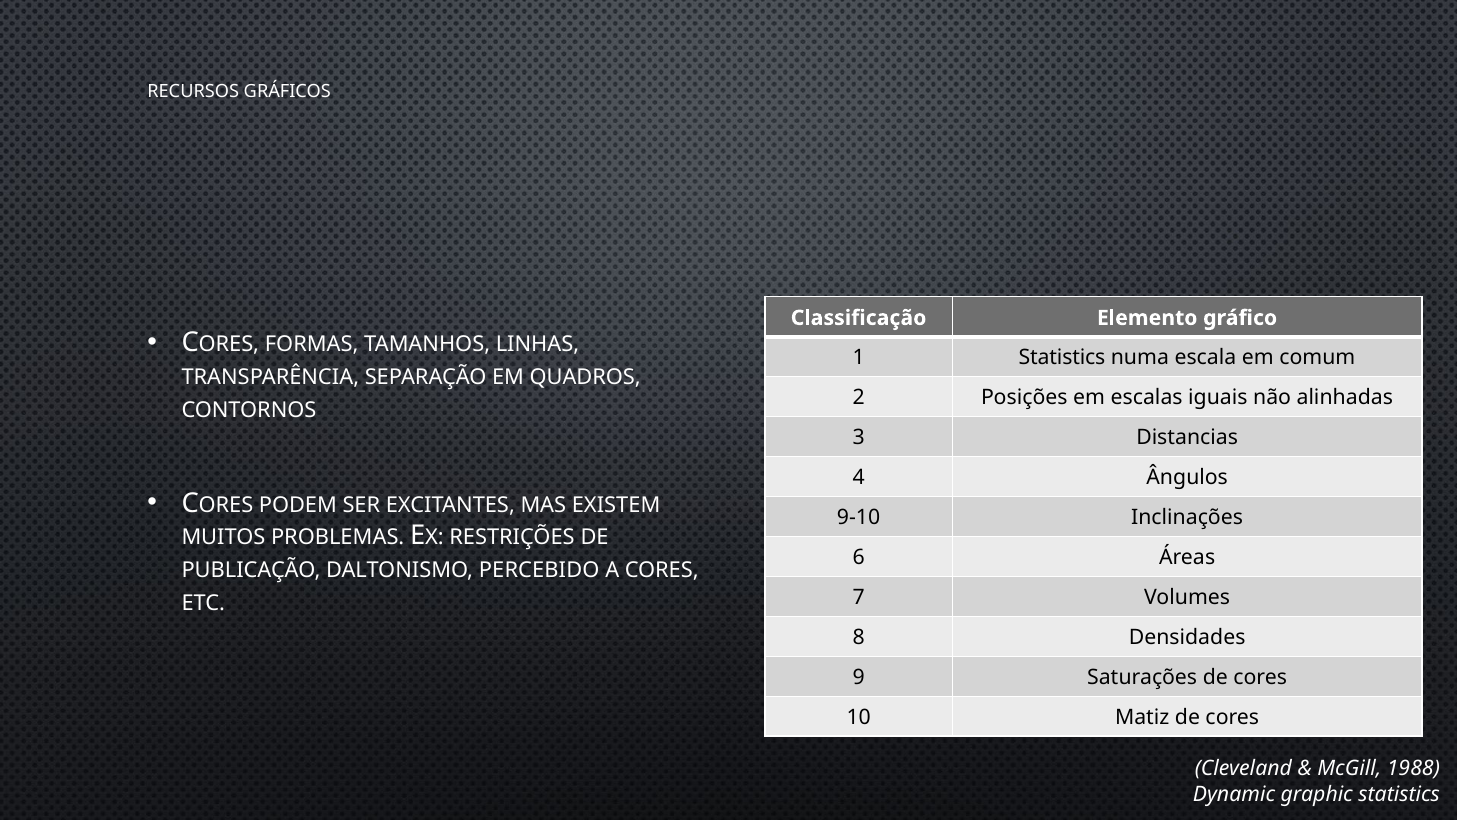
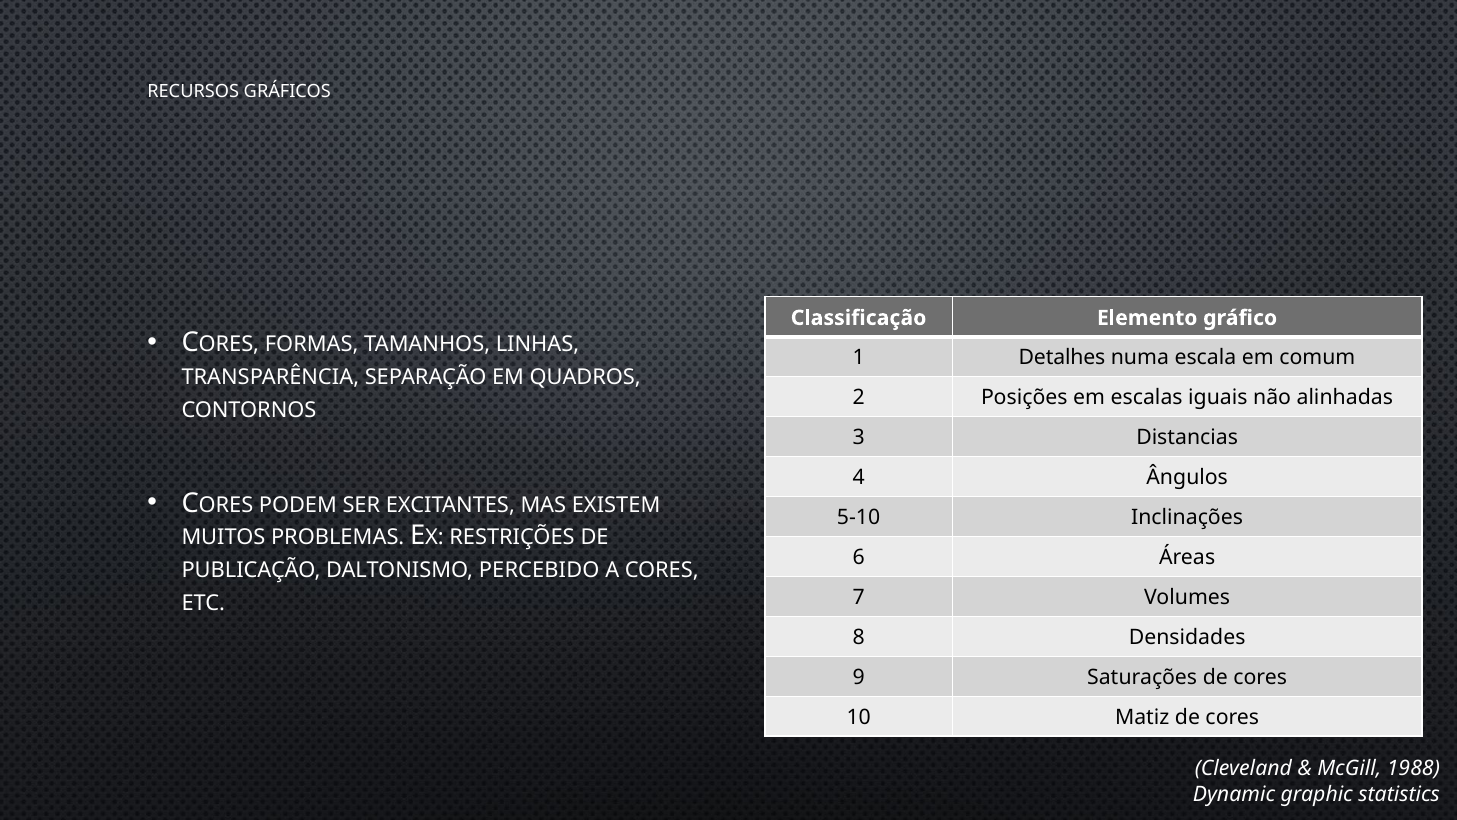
1 Statistics: Statistics -> Detalhes (1062, 358)
9-10: 9-10 -> 5-10 (859, 517)
